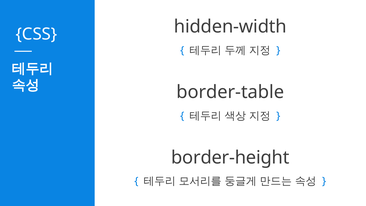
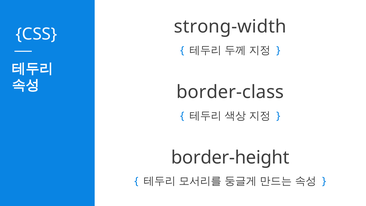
hidden-width: hidden-width -> strong-width (230, 27)
border-table: border-table -> border-class (230, 92)
